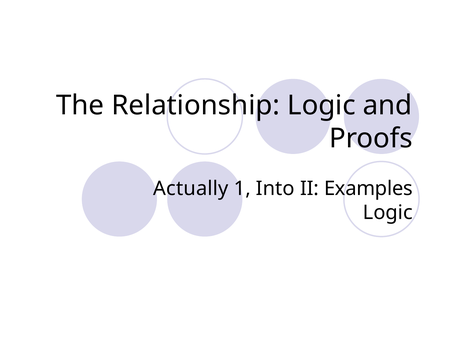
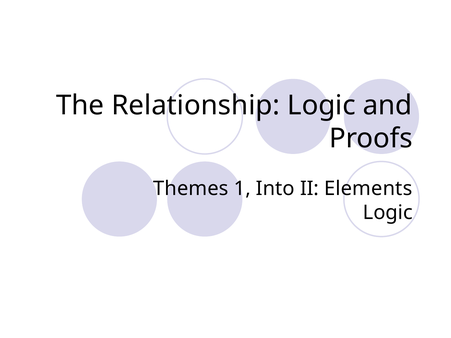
Actually: Actually -> Themes (191, 189)
Examples: Examples -> Elements (368, 189)
